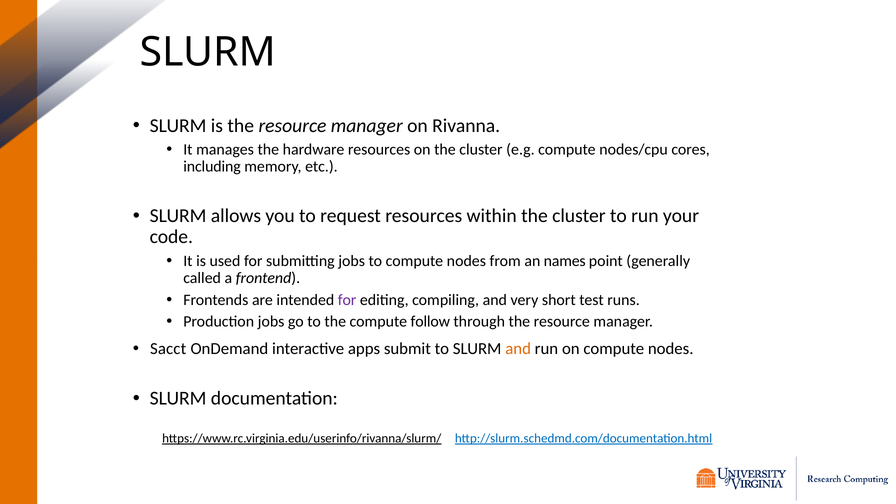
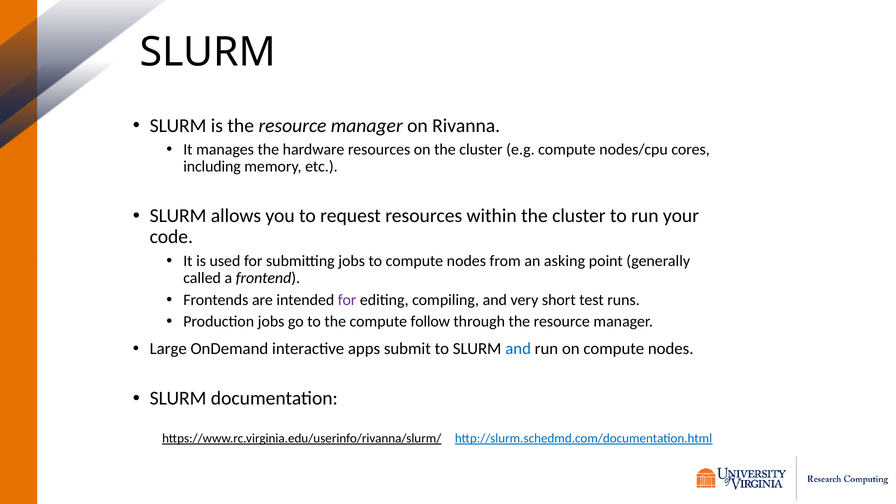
names: names -> asking (565, 261)
Sacct: Sacct -> Large (168, 349)
and colour: orange -> blue (518, 349)
